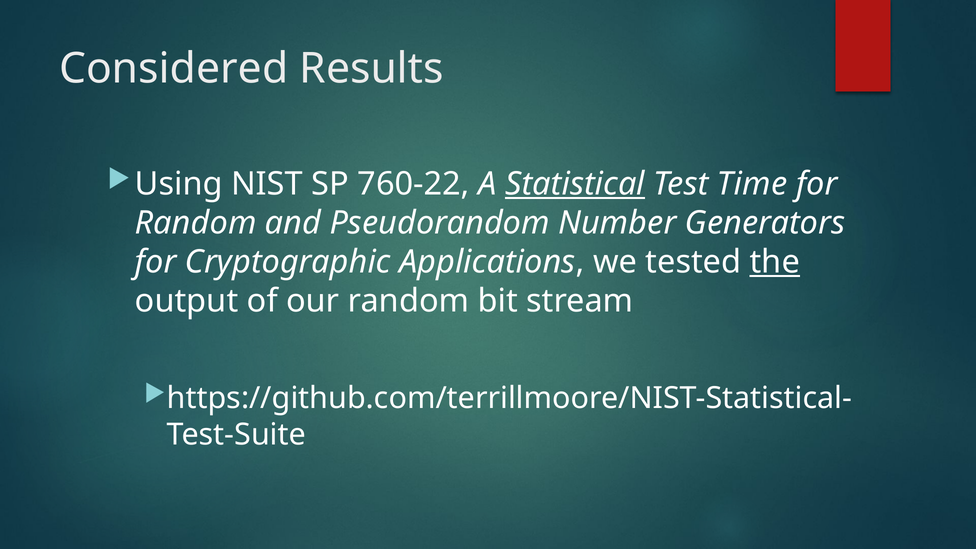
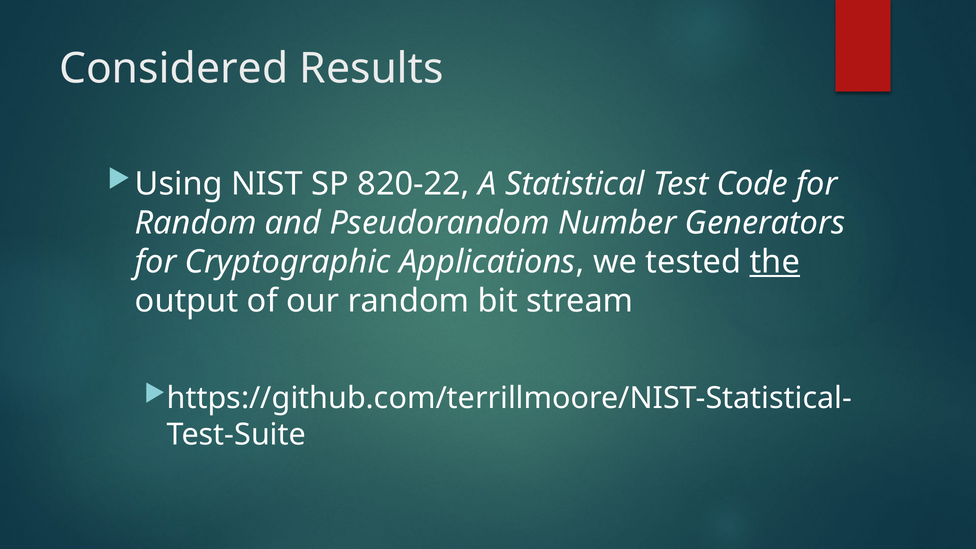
760-22: 760-22 -> 820-22 (414, 184)
Statistical underline: present -> none (575, 184)
Time: Time -> Code (752, 184)
